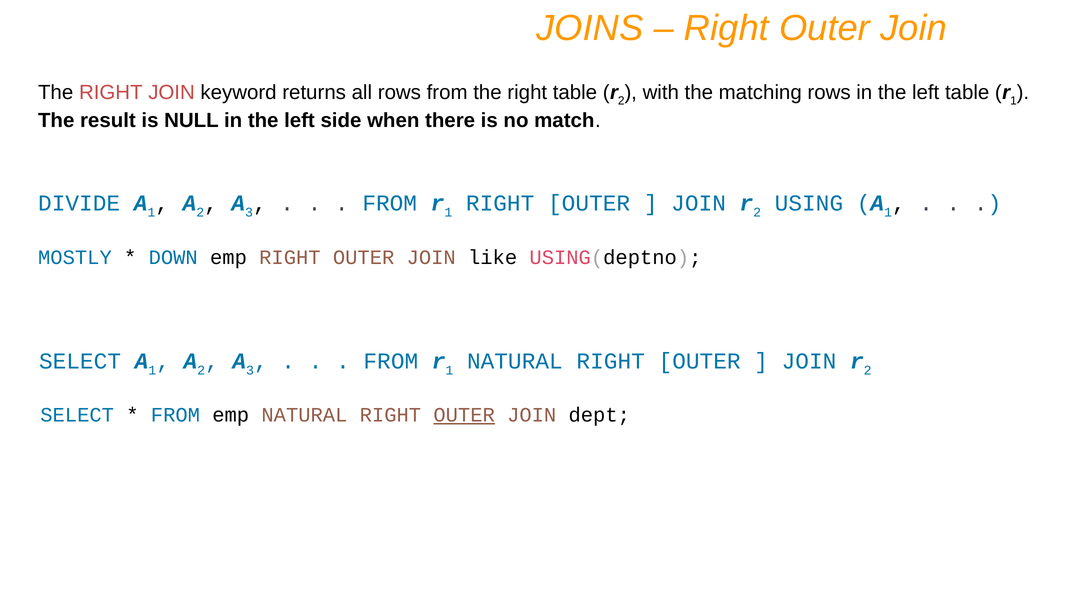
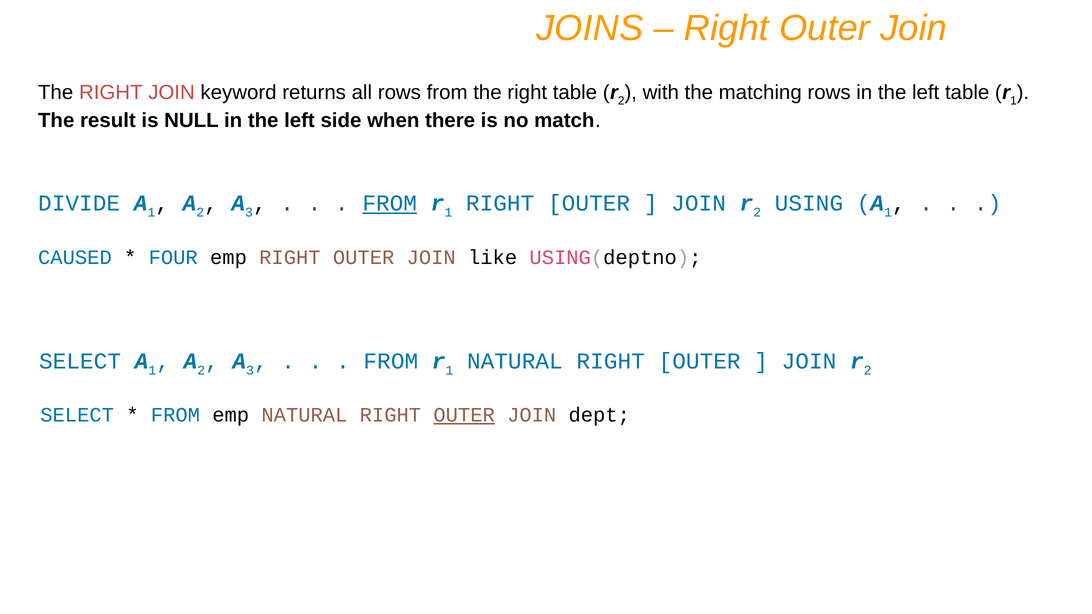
FROM underline: none -> present (390, 204)
MOSTLY: MOSTLY -> CAUSED (75, 258)
DOWN: DOWN -> FOUR (173, 258)
